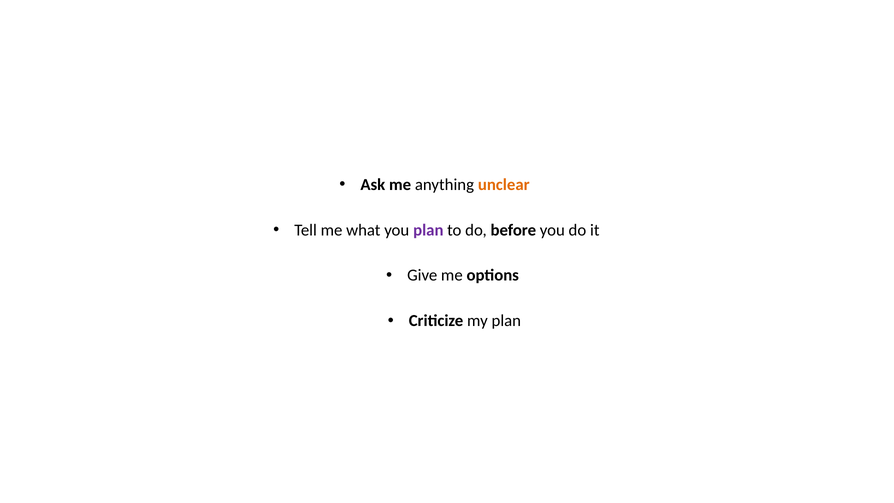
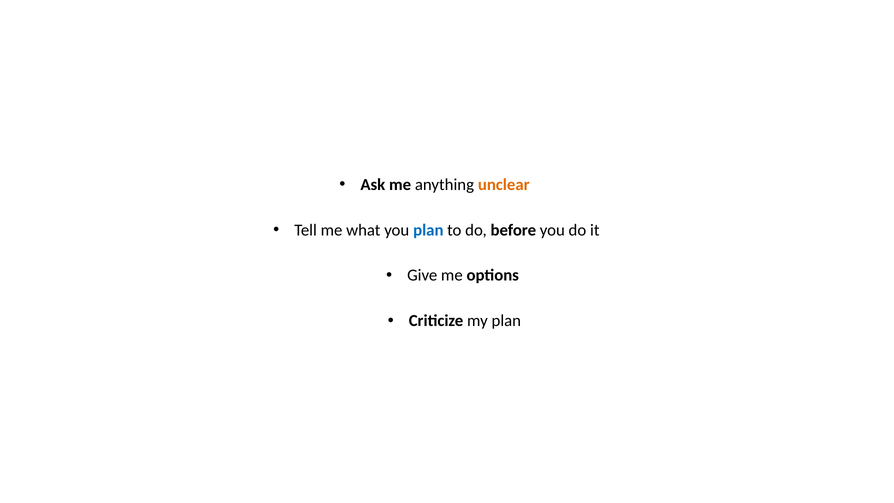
plan colour: purple -> blue (428, 230)
